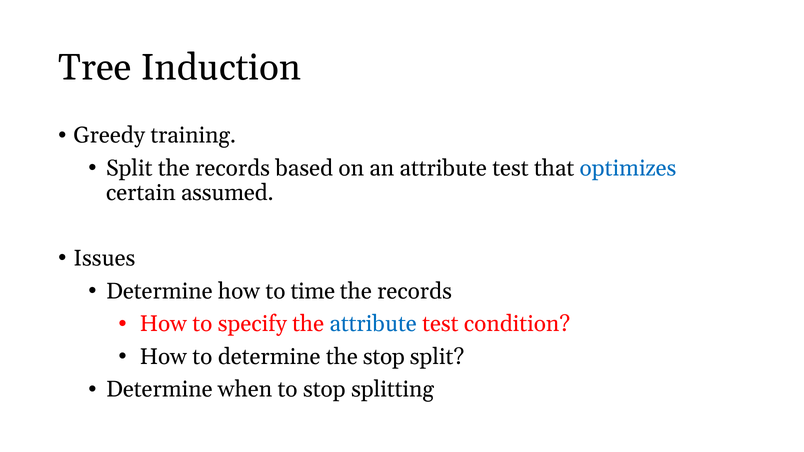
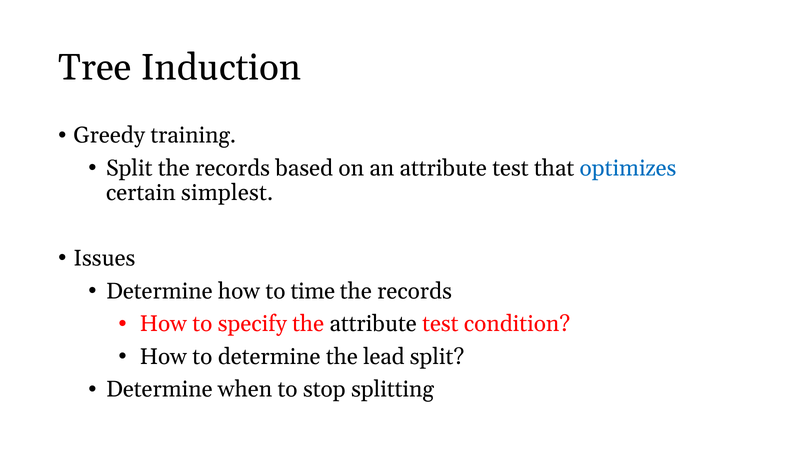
assumed: assumed -> simplest (227, 193)
attribute colour: blue -> black (373, 324)
the stop: stop -> lead (384, 357)
